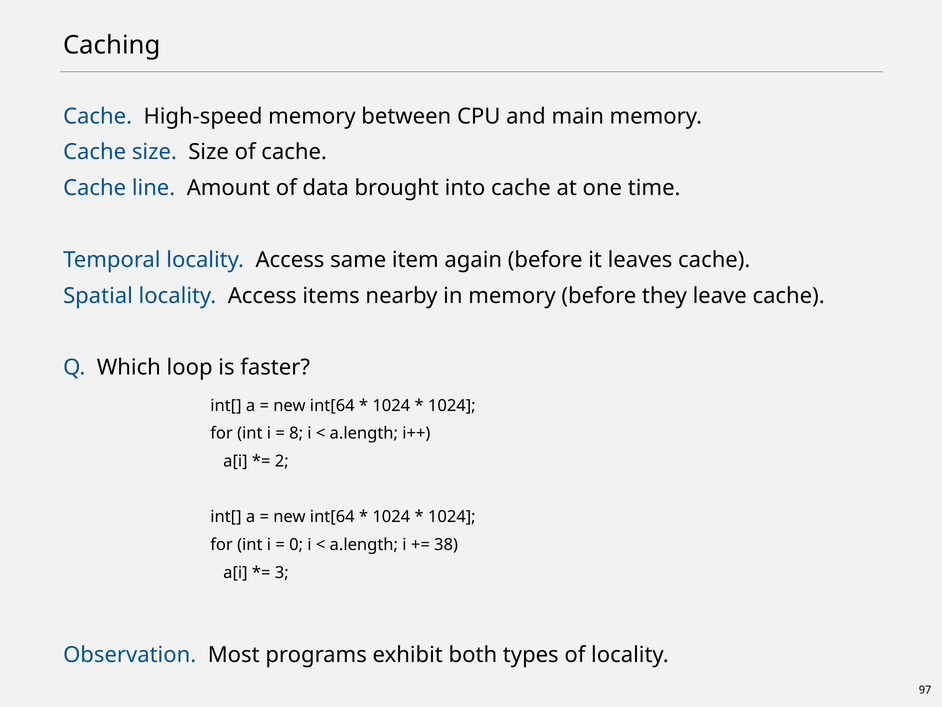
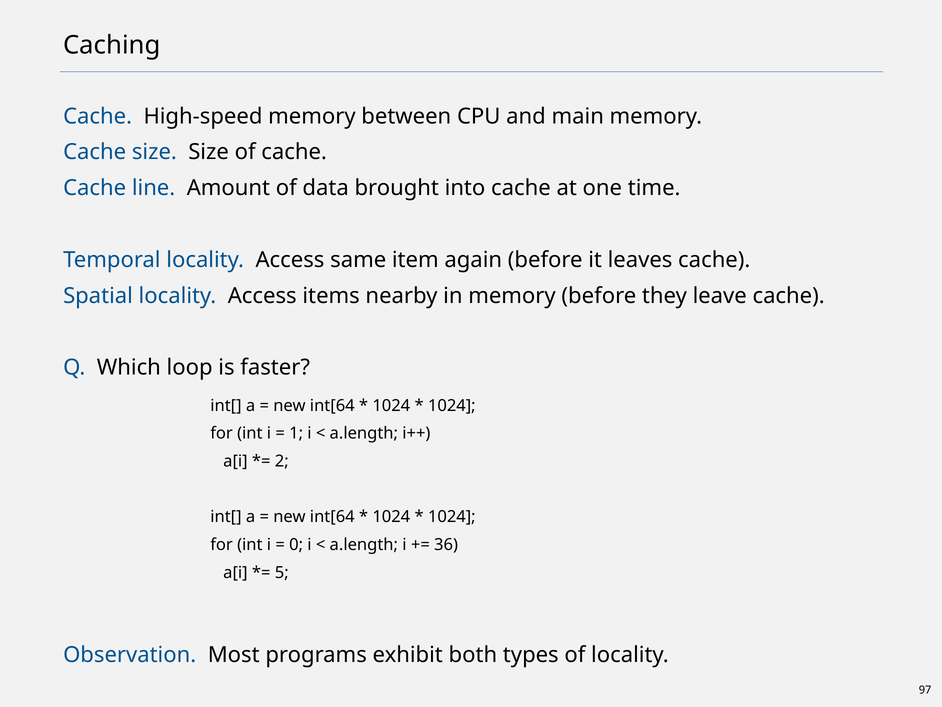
8: 8 -> 1 (296, 433)
38: 38 -> 36 (446, 544)
3: 3 -> 5 (282, 572)
